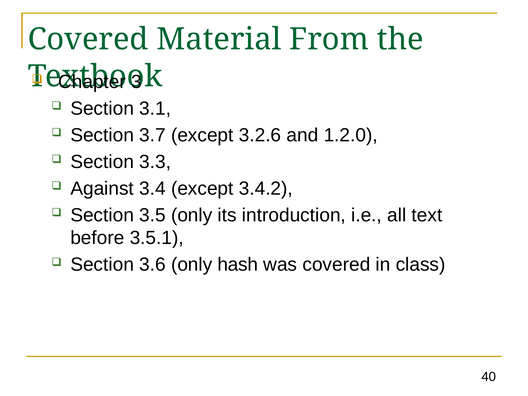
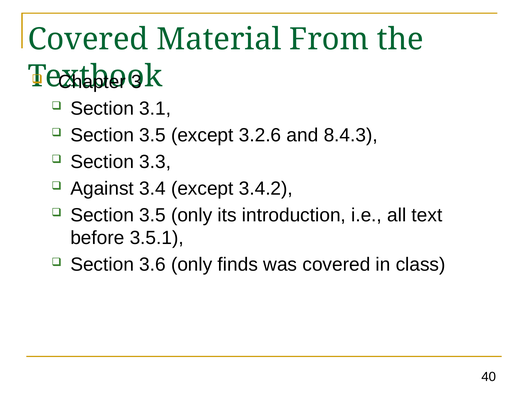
3.7: 3.7 -> 3.5 (152, 135)
1.2.0: 1.2.0 -> 8.4.3 (351, 135)
hash: hash -> finds (238, 265)
